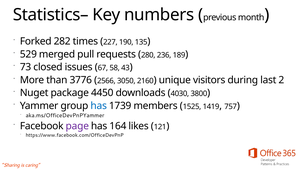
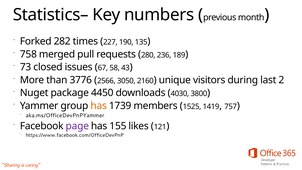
529: 529 -> 758 (28, 54)
has colour: blue -> orange (99, 106)
164: 164 -> 155 (118, 126)
